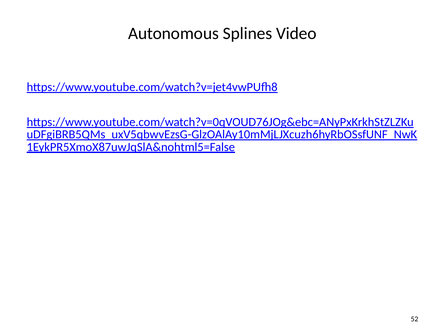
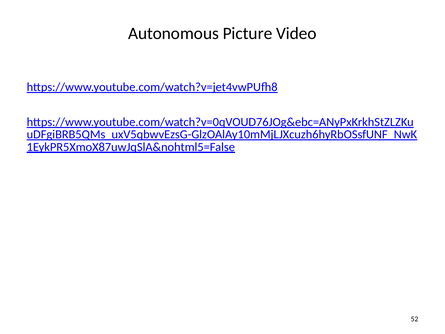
Splines: Splines -> Picture (248, 33)
